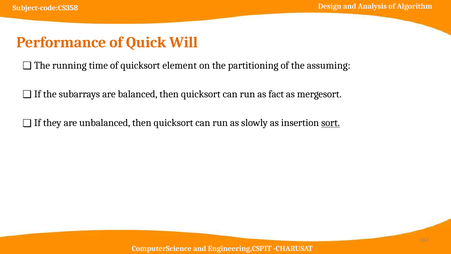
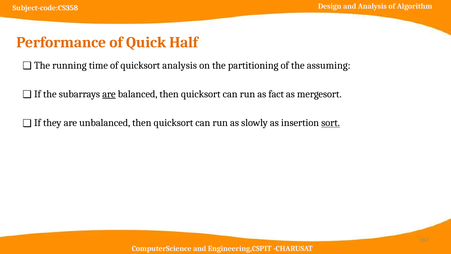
Will: Will -> Half (184, 42)
quicksort element: element -> analysis (180, 65)
are underline: none -> present (109, 94)
